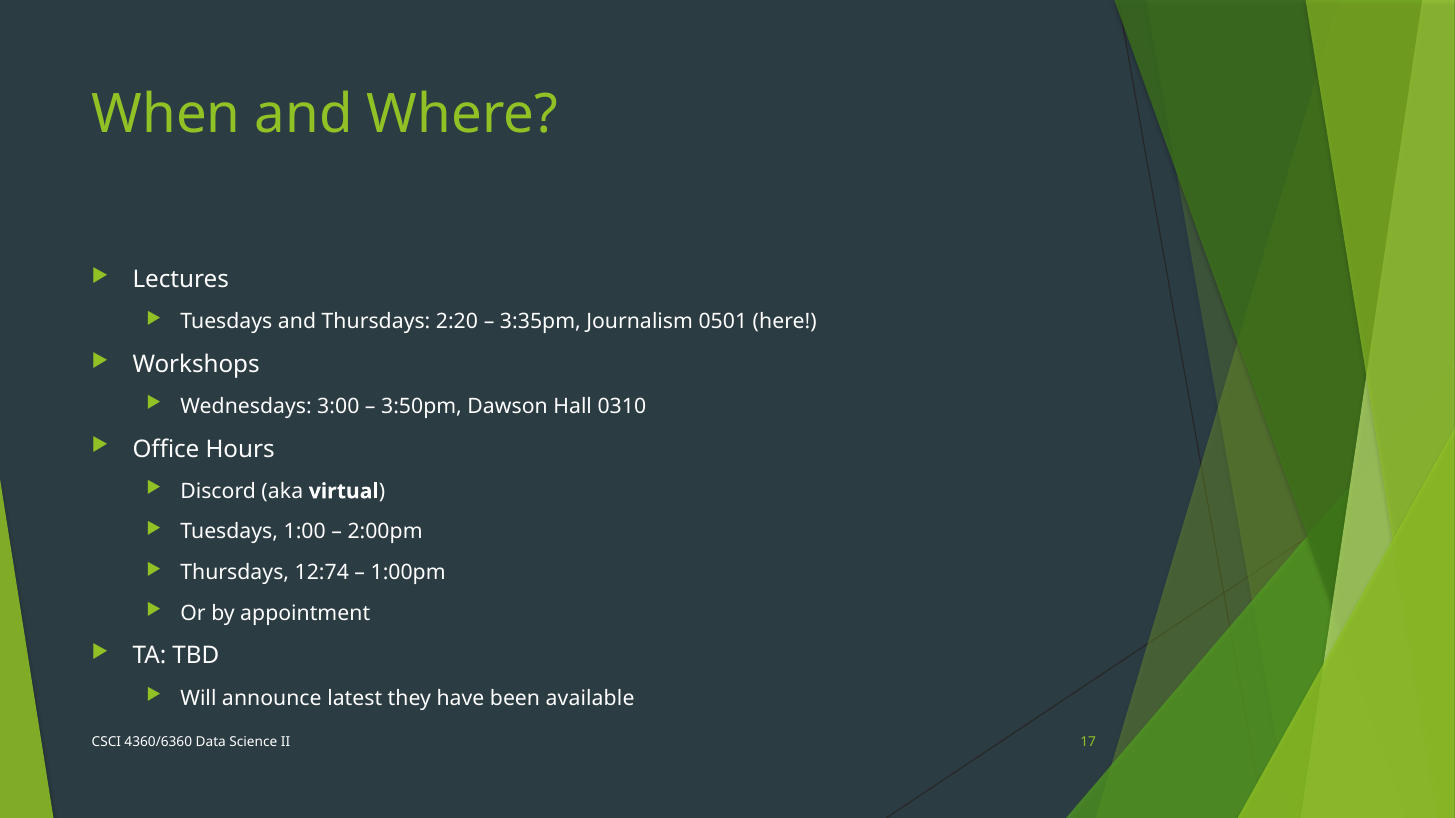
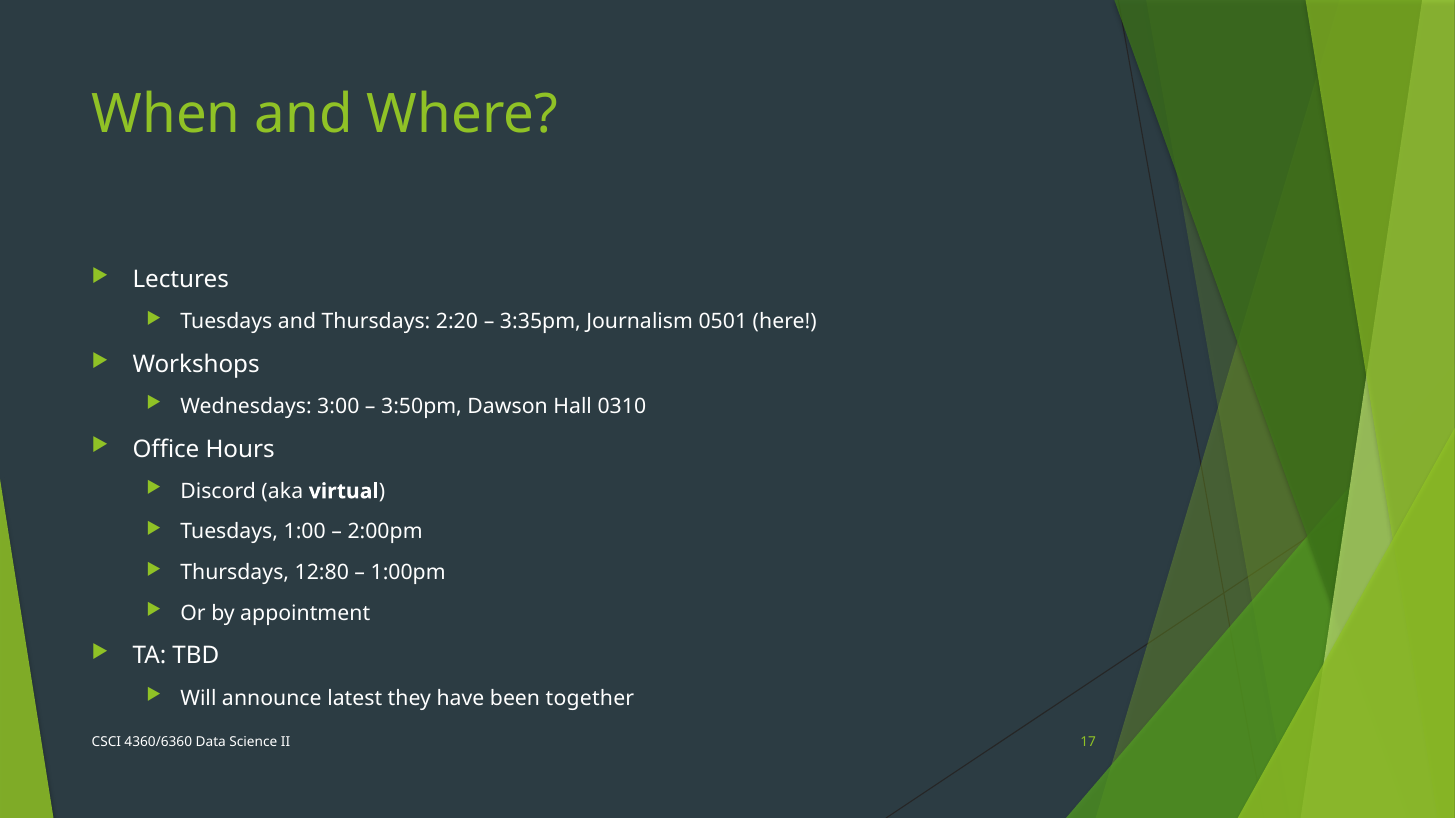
12:74: 12:74 -> 12:80 (322, 573)
available: available -> together (590, 698)
